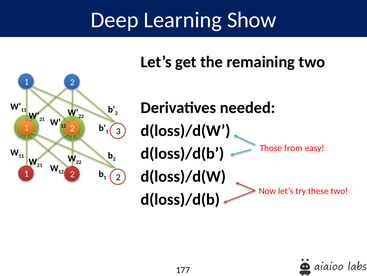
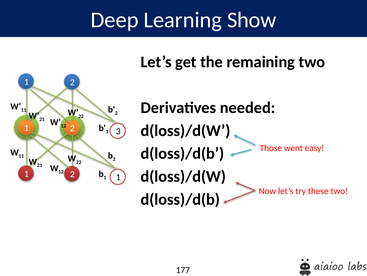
from: from -> went (293, 148)
2: 2 -> 1 (118, 177)
